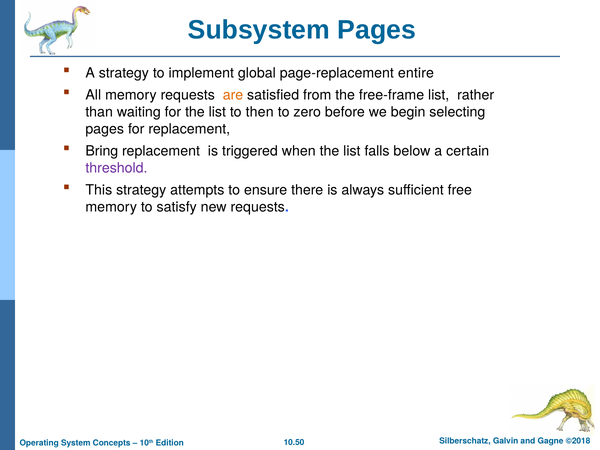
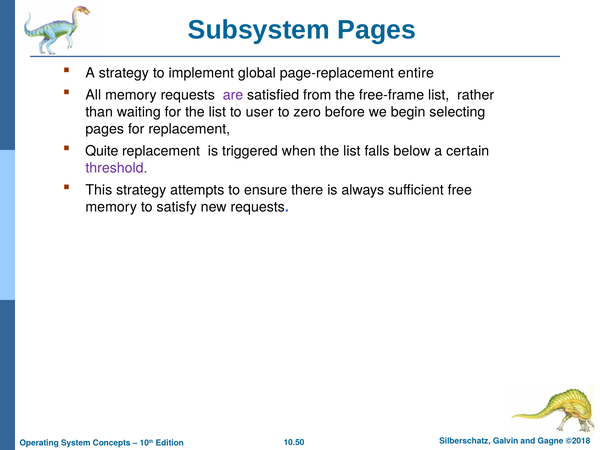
are colour: orange -> purple (233, 95)
then: then -> user (260, 112)
Bring: Bring -> Quite (102, 151)
